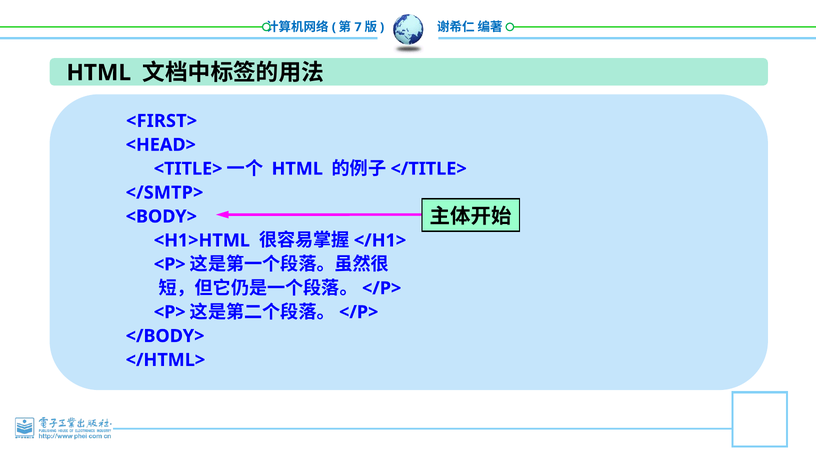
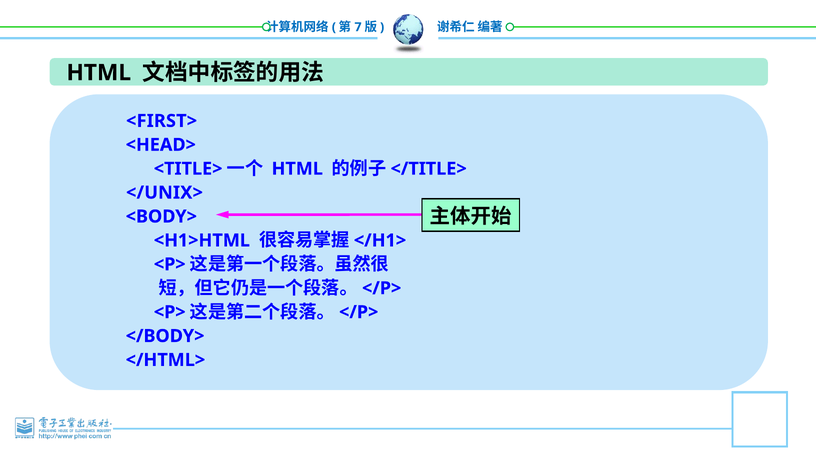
</SMTP>: </SMTP> -> </UNIX> (164, 193)
